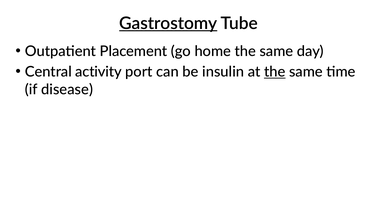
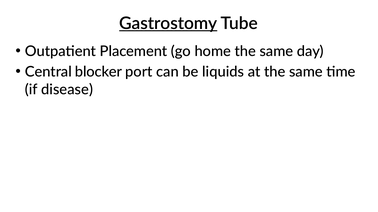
activity: activity -> blocker (98, 72)
insulin: insulin -> liquids (223, 72)
the underline: present -> none (275, 72)
